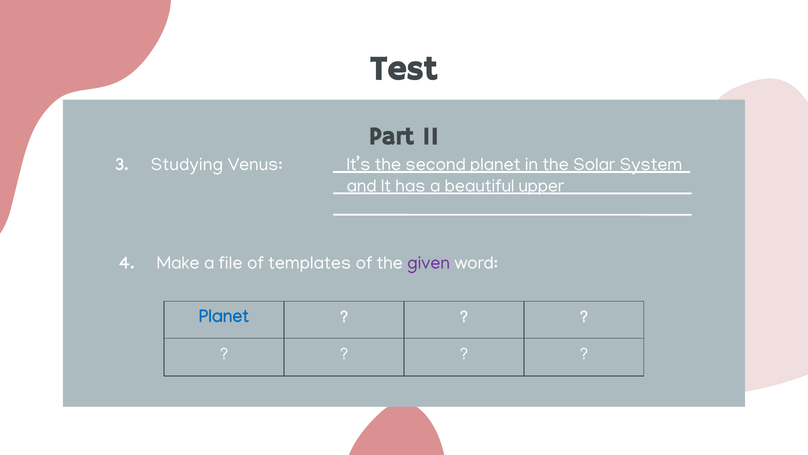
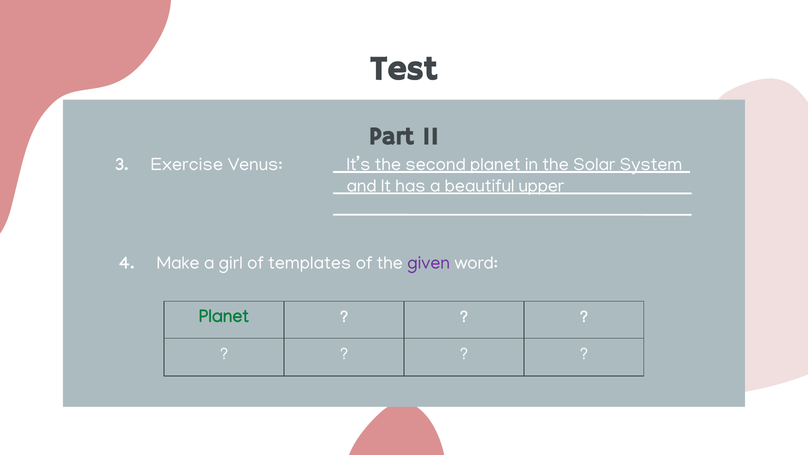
Studying: Studying -> Exercise (187, 164)
file: file -> girl (231, 263)
Planet colour: blue -> green (224, 316)
